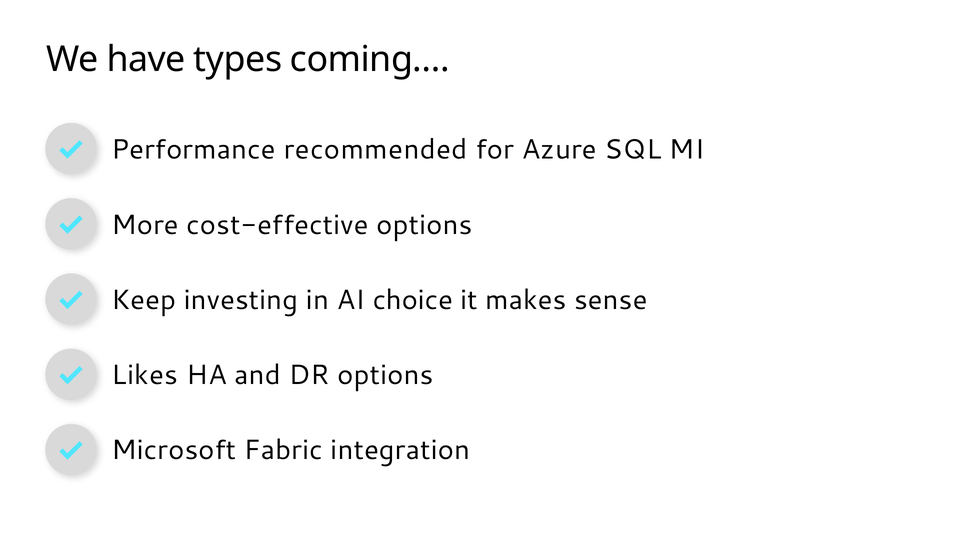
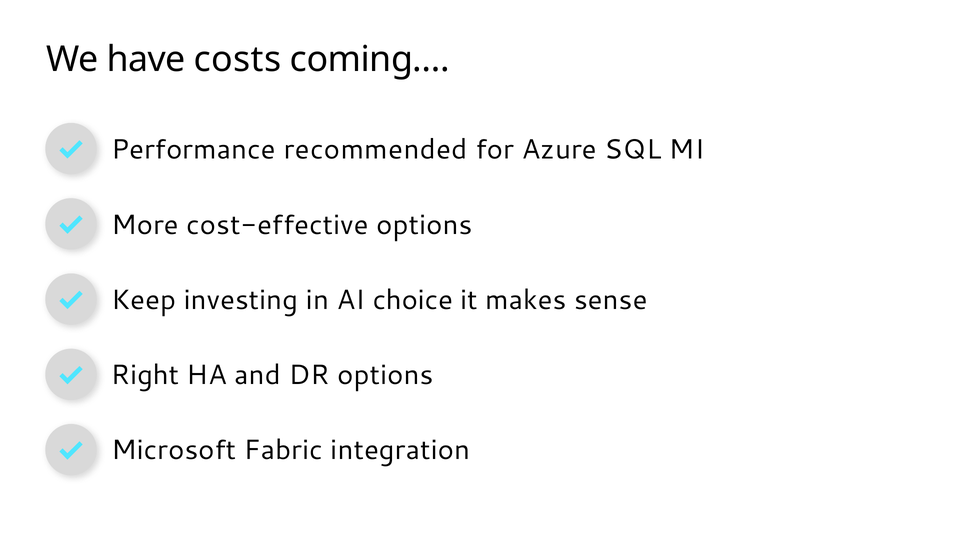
types: types -> costs (238, 60)
Likes: Likes -> Right (145, 375)
